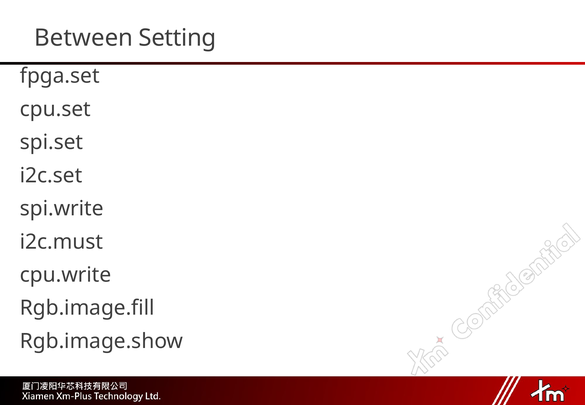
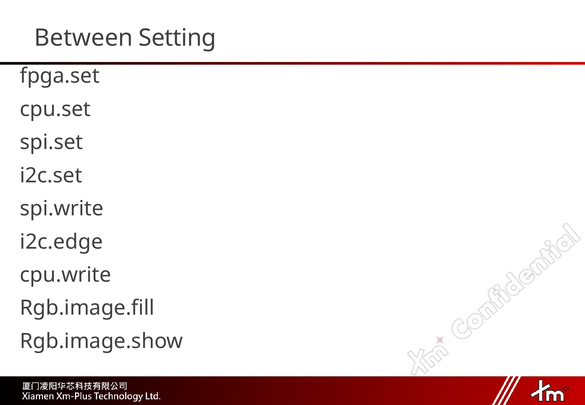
i2c.must: i2c.must -> i2c.edge (61, 242)
